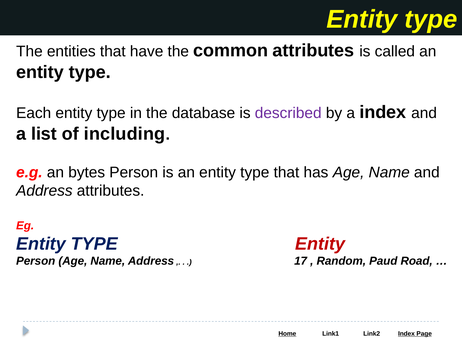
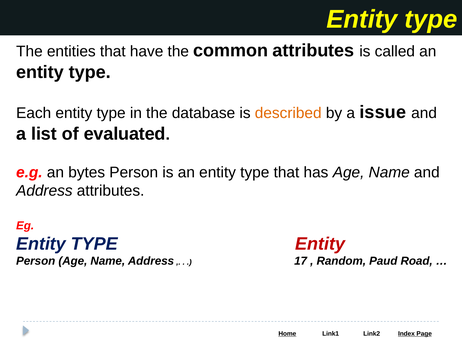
described colour: purple -> orange (288, 113)
a index: index -> issue (383, 112)
including: including -> evaluated (125, 134)
